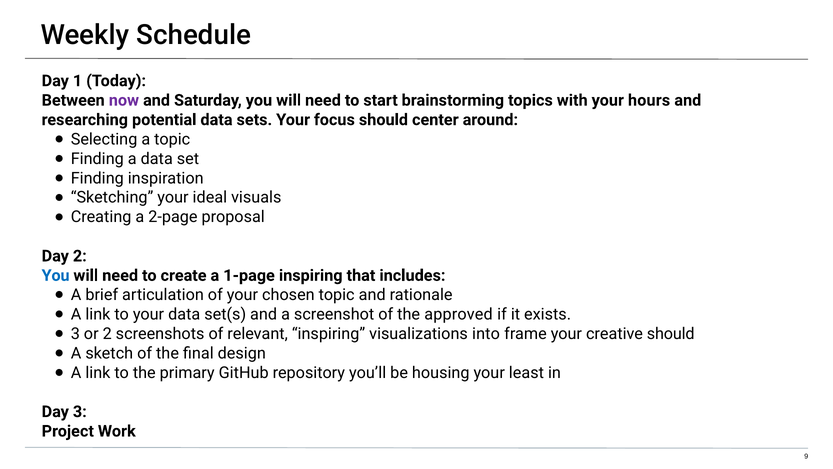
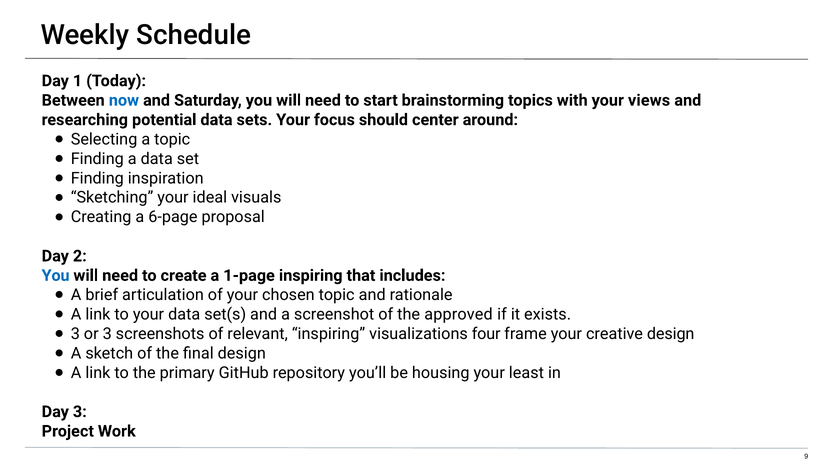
now colour: purple -> blue (124, 100)
hours: hours -> views (649, 100)
2-page: 2-page -> 6-page (173, 217)
or 2: 2 -> 3 (107, 334)
into: into -> four (486, 334)
creative should: should -> design (671, 334)
